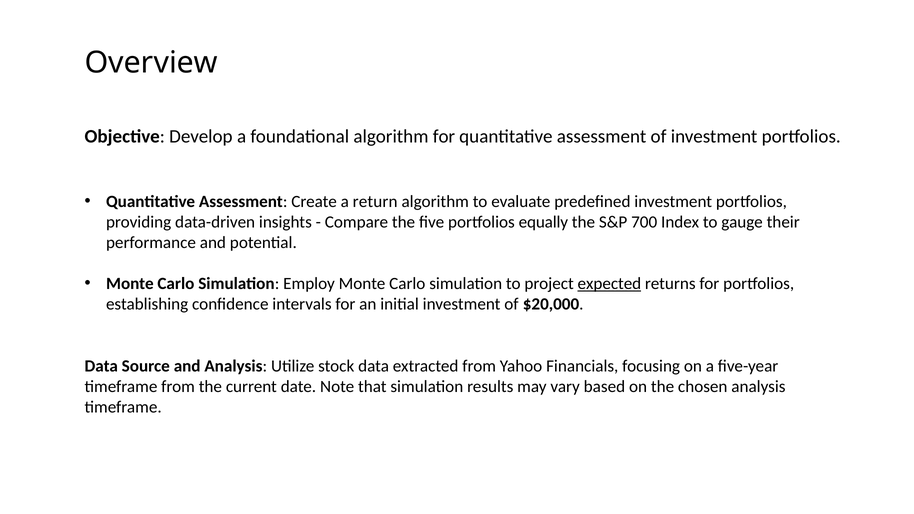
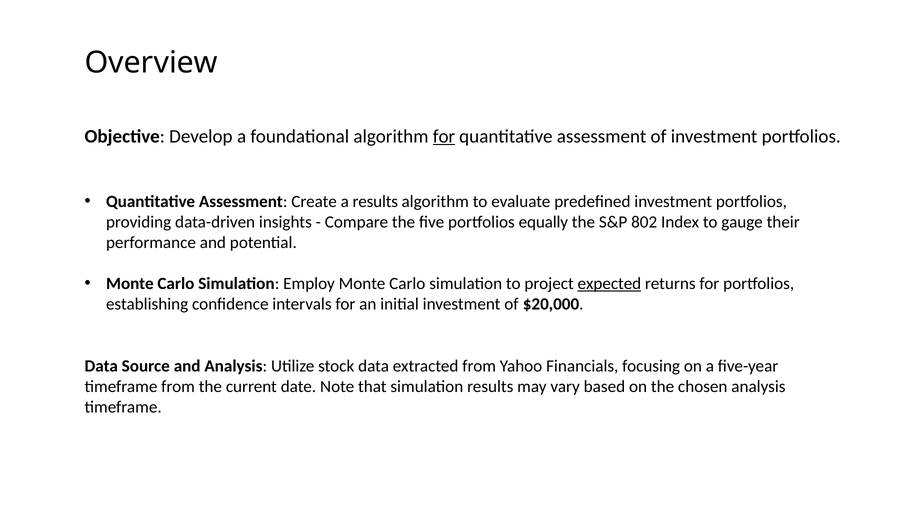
for underline: none -> present (444, 137)
a return: return -> results (375, 202)
700: 700 -> 802 (644, 222)
